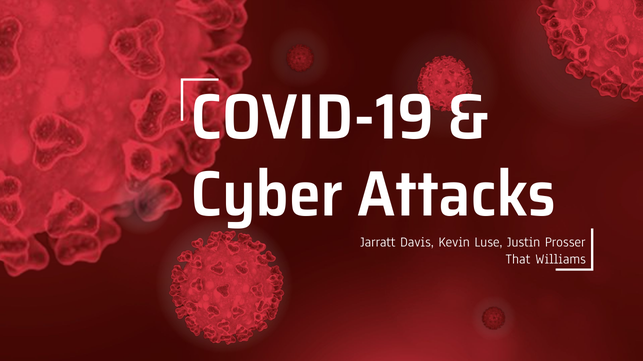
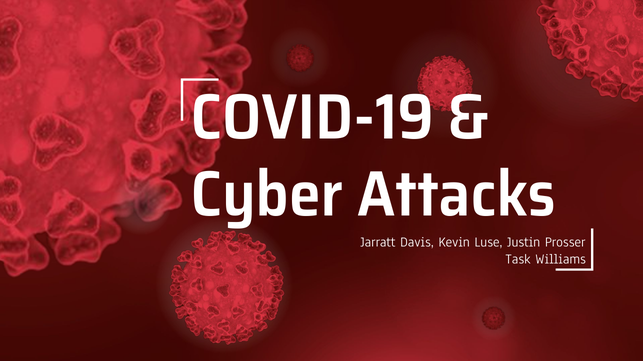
That: That -> Task (518, 260)
